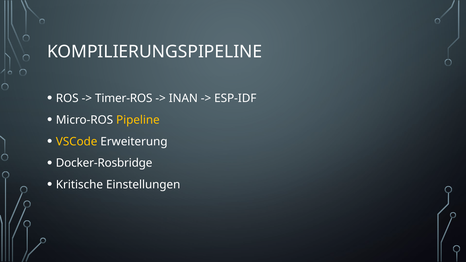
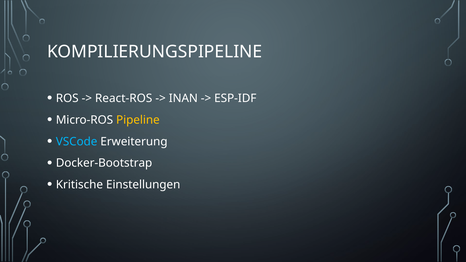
Timer-ROS: Timer-ROS -> React-ROS (124, 98)
VSCode colour: yellow -> light blue (77, 142)
Docker-Rosbridge: Docker-Rosbridge -> Docker-Bootstrap (104, 163)
